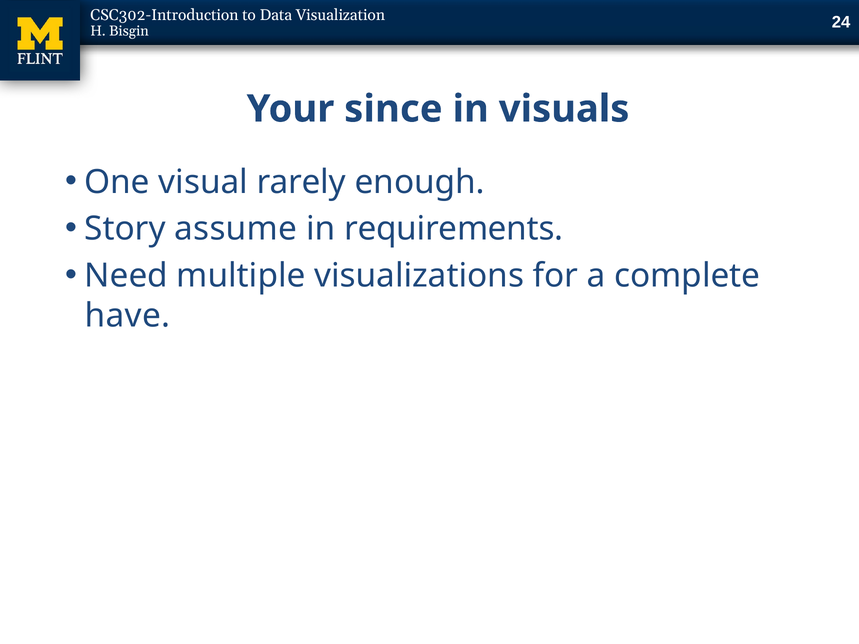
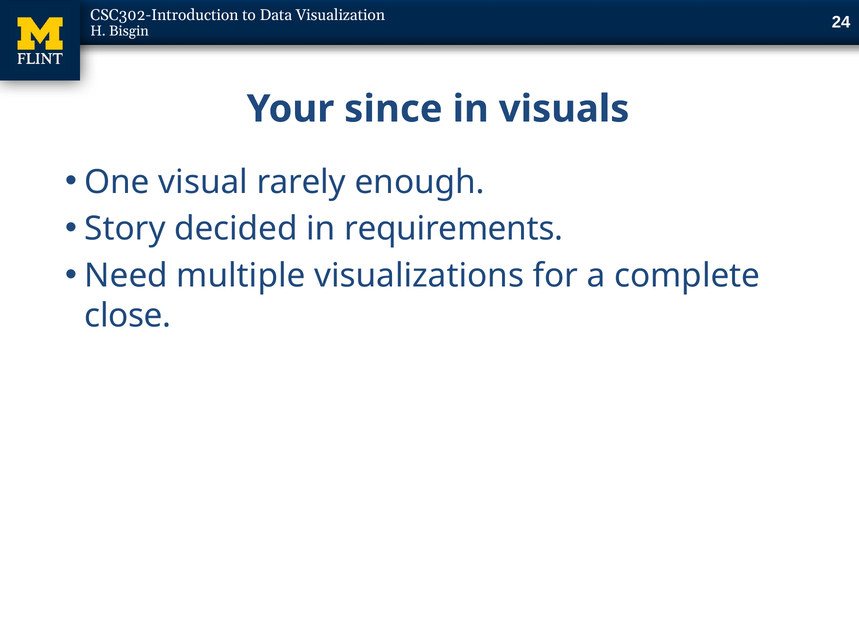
assume: assume -> decided (236, 229)
have: have -> close (128, 316)
